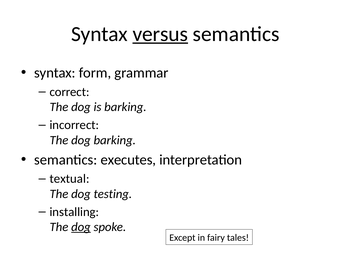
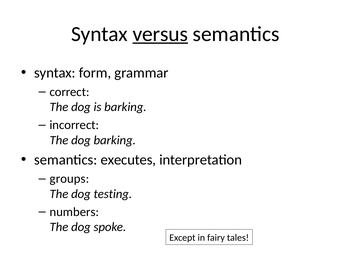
textual: textual -> groups (69, 179)
installing: installing -> numbers (74, 212)
dog underline: present -> none (81, 227)
